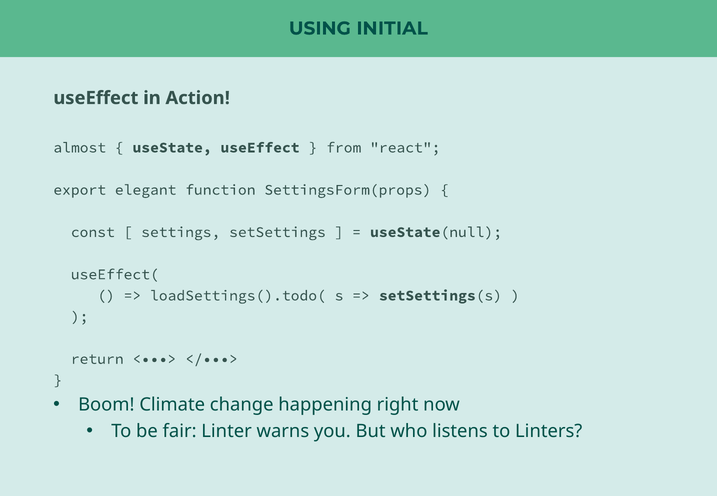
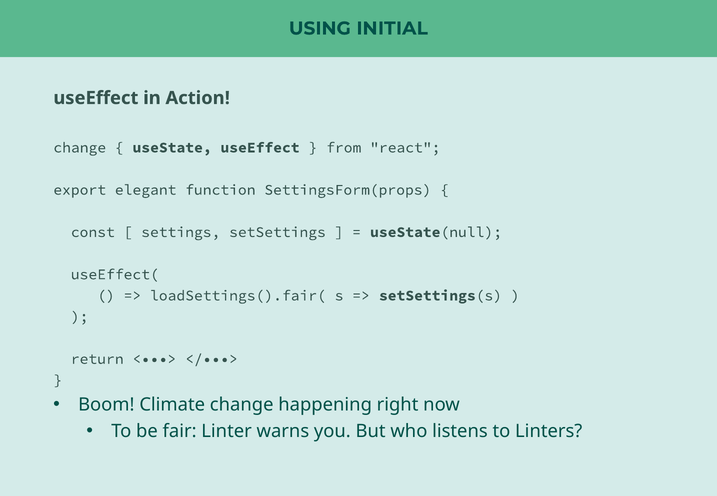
almost: almost -> change (80, 148)
loadSettings().todo(: loadSettings().todo( -> loadSettings().fair( (238, 296)
